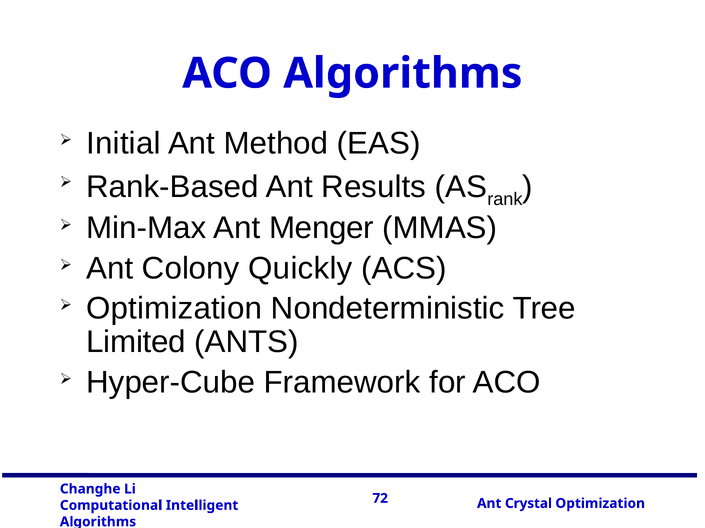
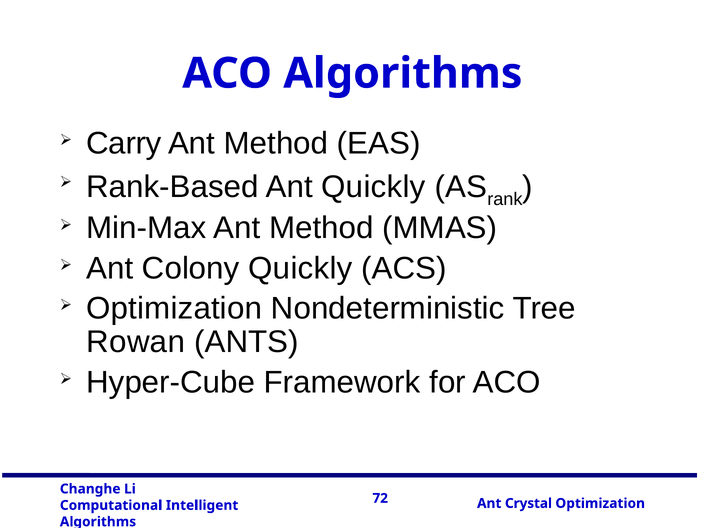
Initial: Initial -> Carry (124, 144)
Ant Results: Results -> Quickly (374, 187)
Min-Max Ant Menger: Menger -> Method (321, 228)
Limited: Limited -> Rowan (136, 343)
